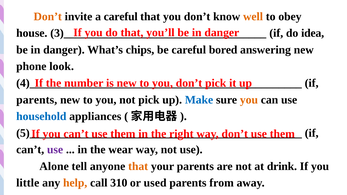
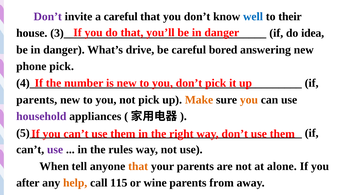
Don’t colour: orange -> purple (48, 16)
well colour: orange -> blue (253, 16)
obey: obey -> their (290, 16)
chips: chips -> drive (140, 50)
phone look: look -> pick (62, 66)
Make colour: blue -> orange (199, 100)
household colour: blue -> purple (41, 116)
wear: wear -> rules (121, 150)
Alone: Alone -> When (54, 166)
drink: drink -> alone (282, 166)
little: little -> after (28, 183)
310: 310 -> 115 (119, 183)
used: used -> wine (155, 183)
